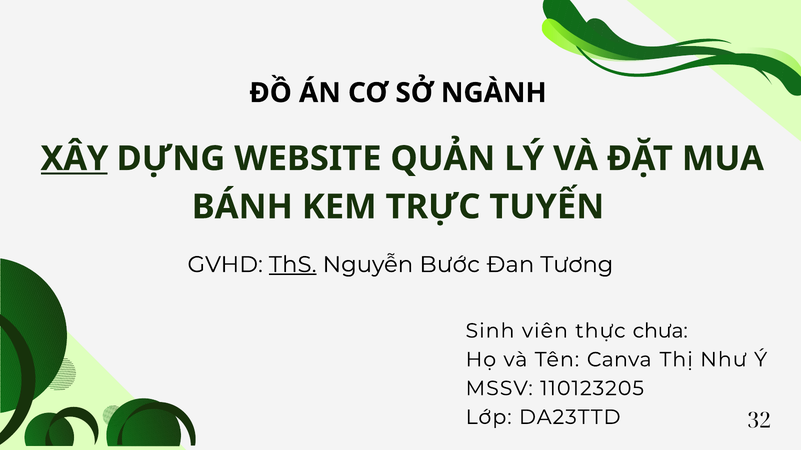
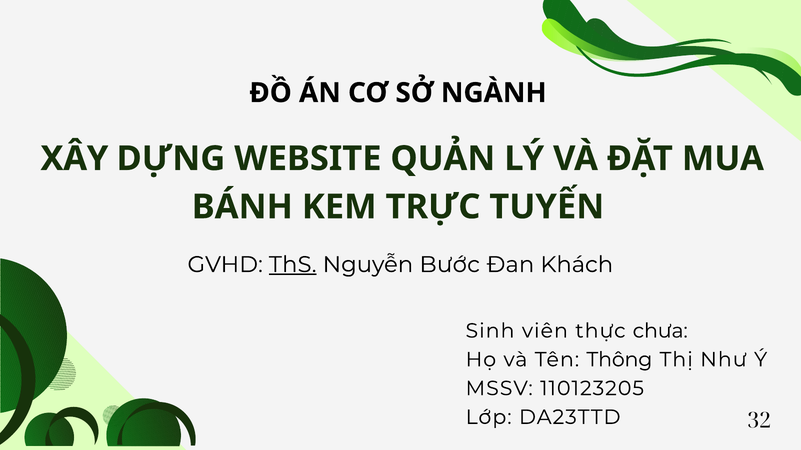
XÂY underline: present -> none (74, 159)
Tương: Tương -> Khách (577, 265)
Canva: Canva -> Thông (619, 360)
